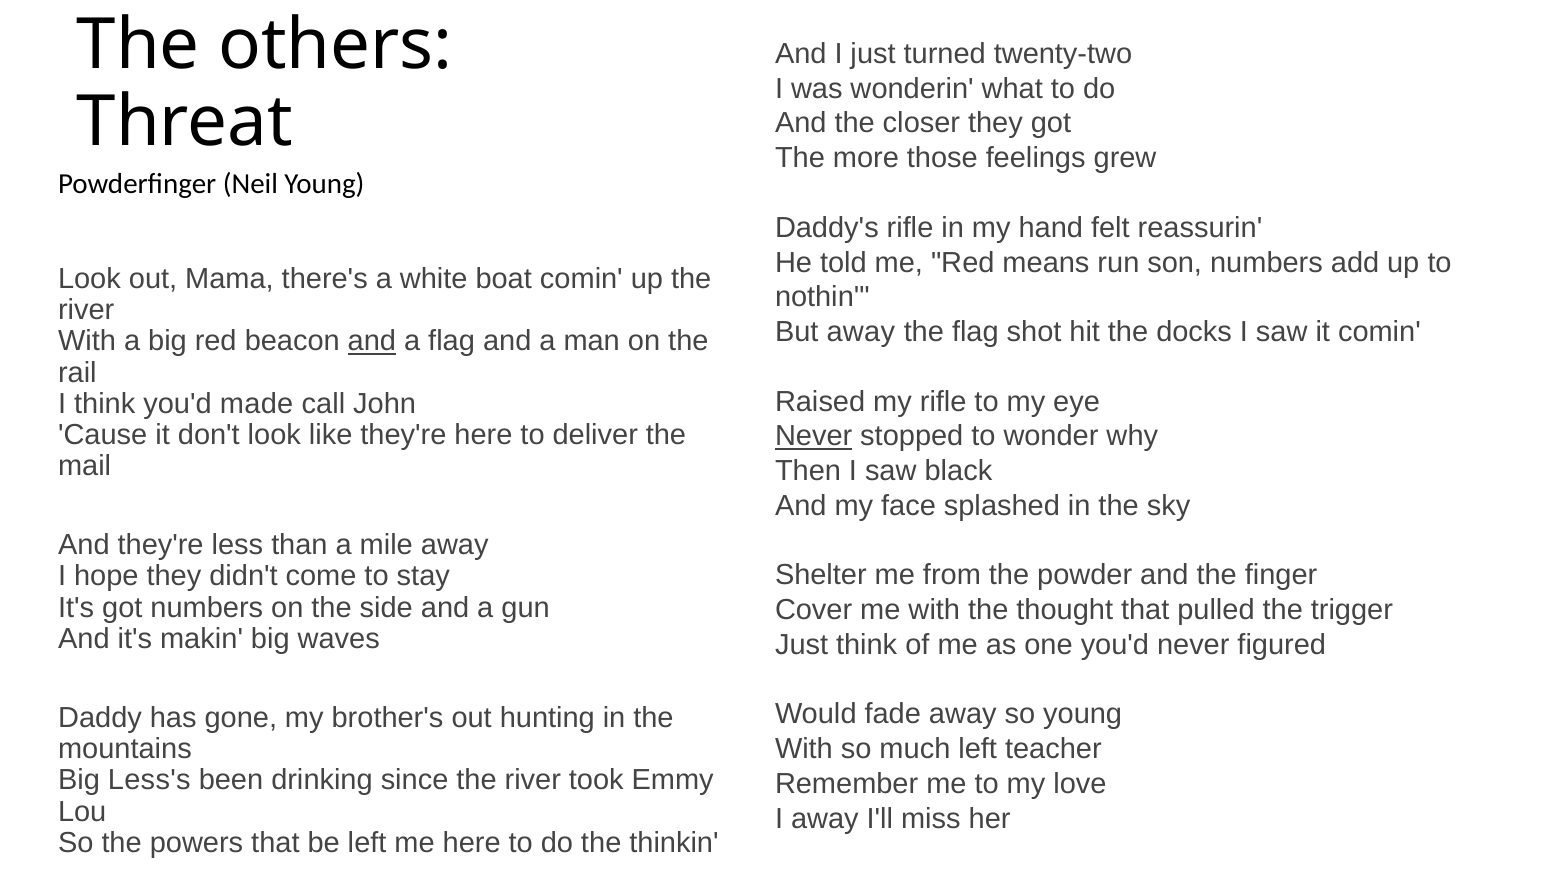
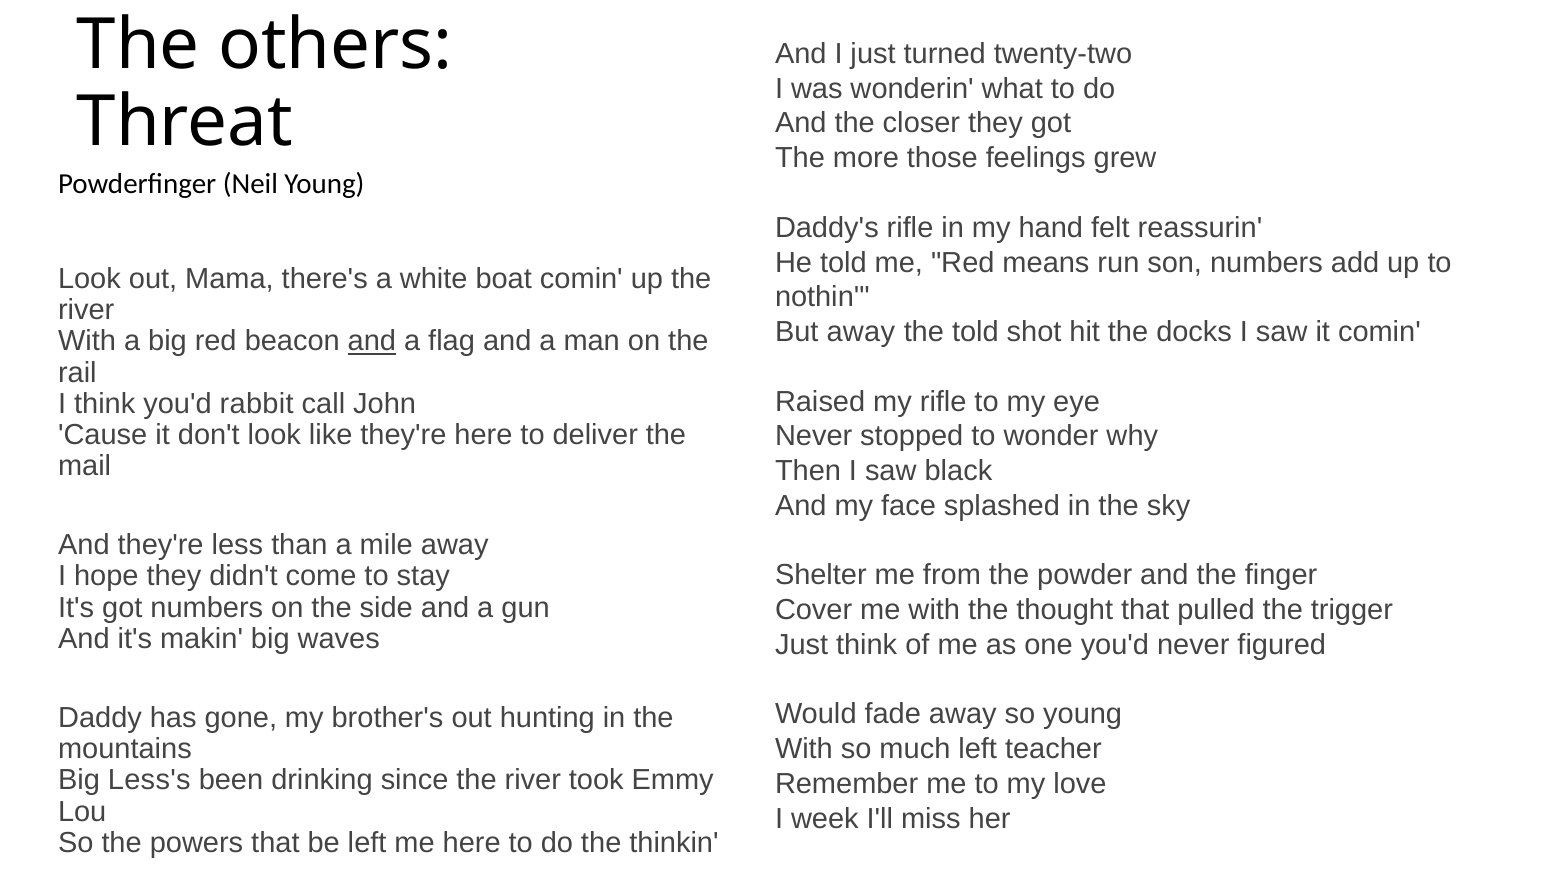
the flag: flag -> told (975, 332)
made: made -> rabbit (257, 404)
Never underline: present -> none (814, 437)
I away: away -> week (825, 819)
